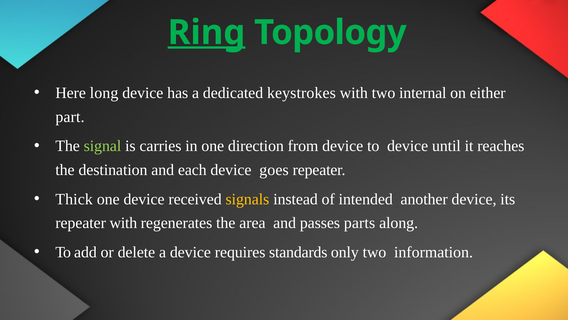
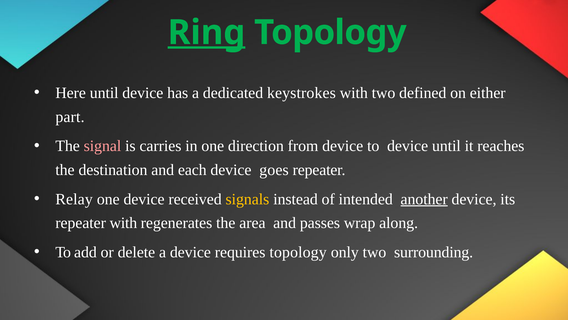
Here long: long -> until (104, 93)
internal: internal -> defined (423, 93)
signal colour: light green -> pink (102, 146)
Thick: Thick -> Relay (74, 199)
another underline: none -> present (424, 199)
parts: parts -> wrap (360, 223)
requires standards: standards -> topology (298, 252)
information: information -> surrounding (434, 252)
